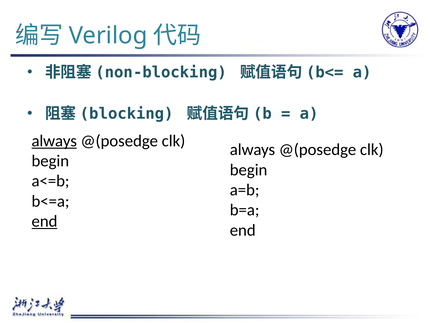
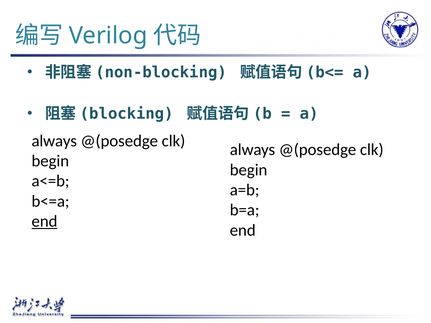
always underline: present -> none (54, 141)
